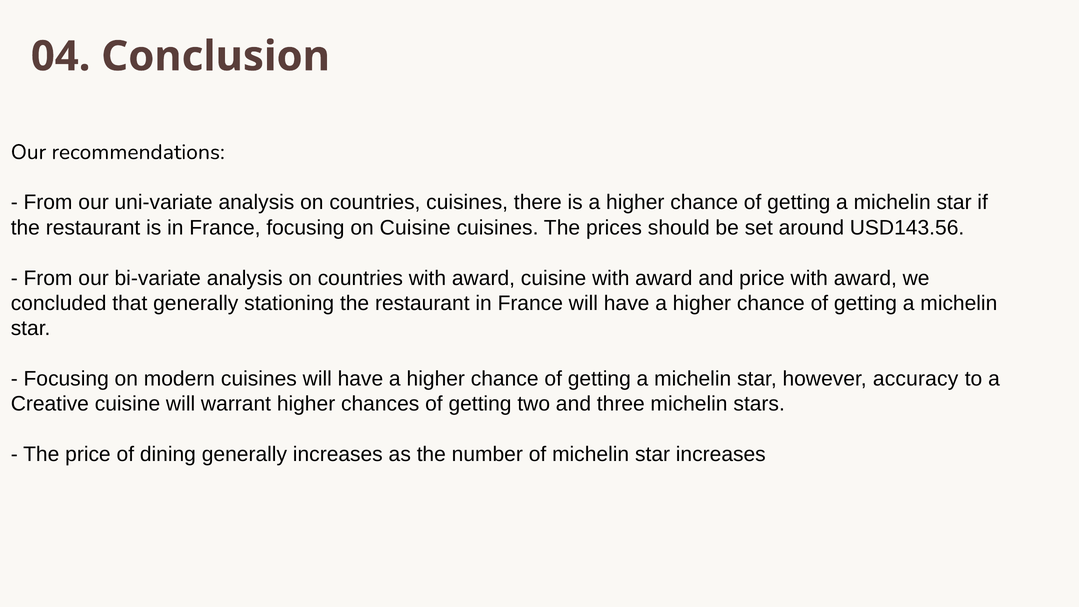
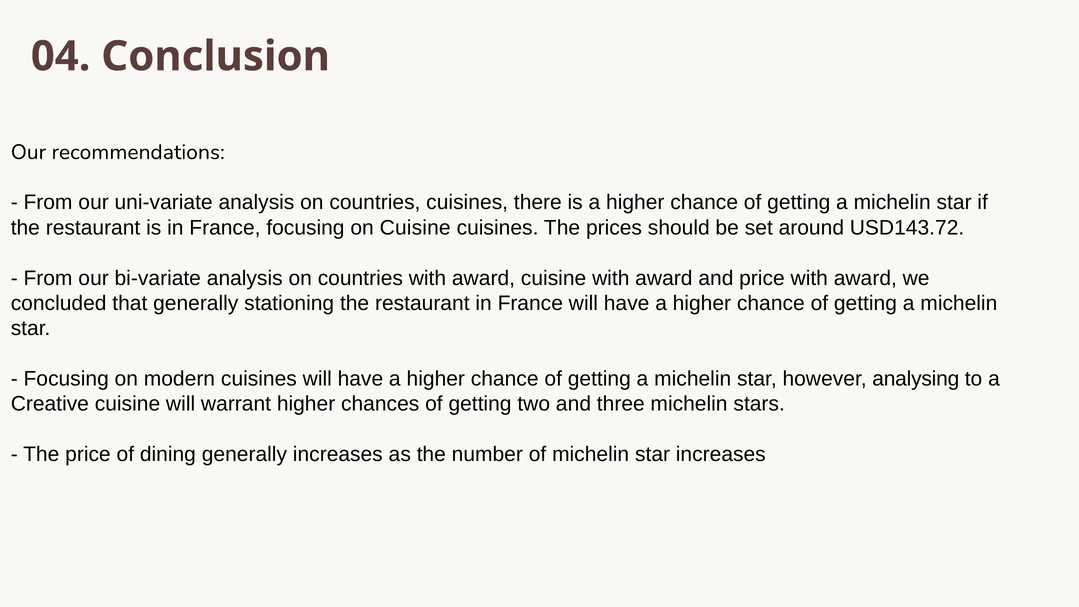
USD143.56: USD143.56 -> USD143.72 (907, 228)
accuracy: accuracy -> analysing (916, 379)
